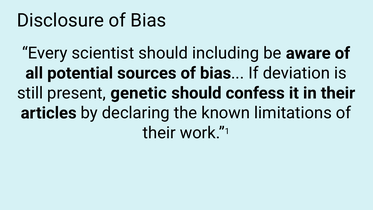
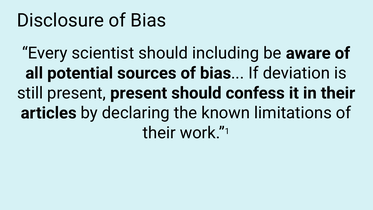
present genetic: genetic -> present (139, 93)
